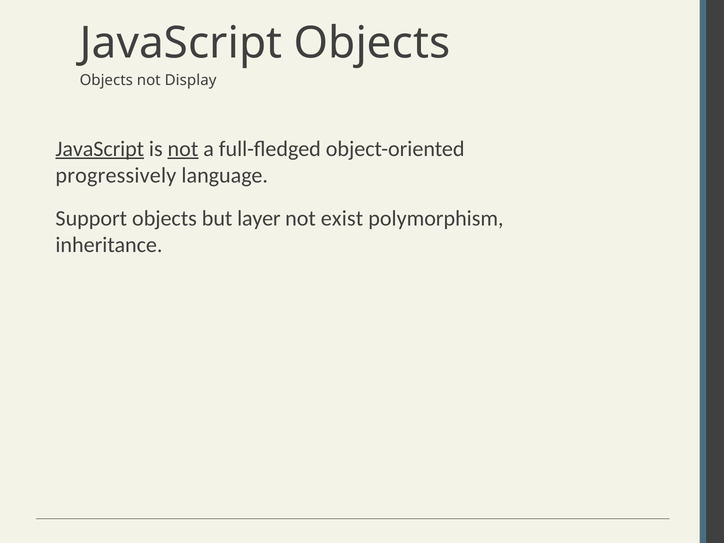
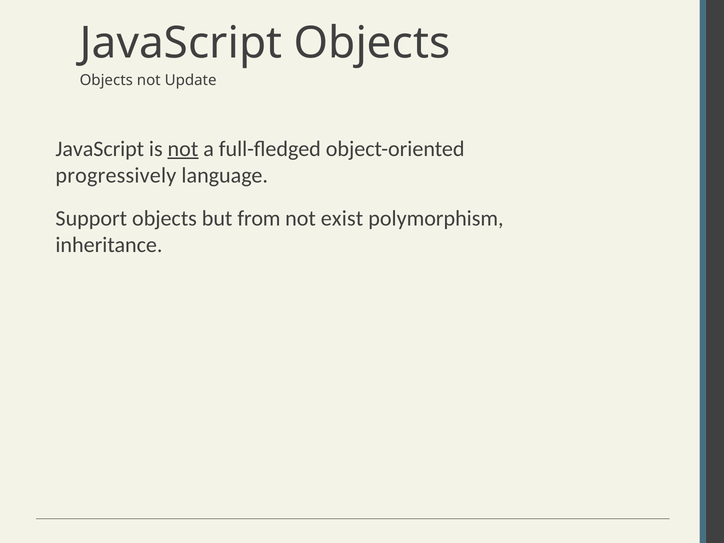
Display: Display -> Update (191, 80)
JavaScript underline: present -> none (100, 149)
layer: layer -> from (259, 218)
